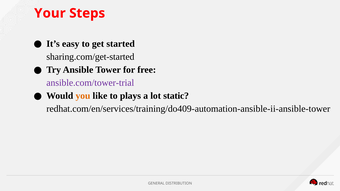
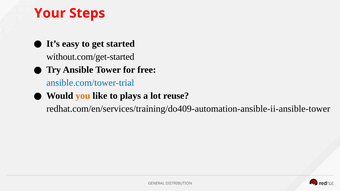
sharing.com/get-started: sharing.com/get-started -> without.com/get-started (90, 57)
ansible.com/tower-trial colour: purple -> blue (90, 83)
static: static -> reuse (176, 96)
